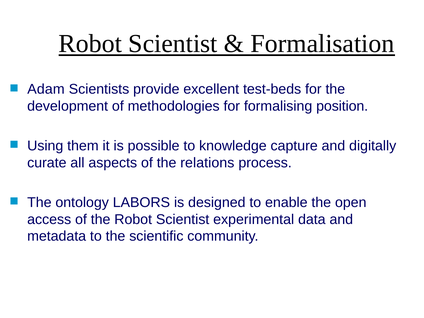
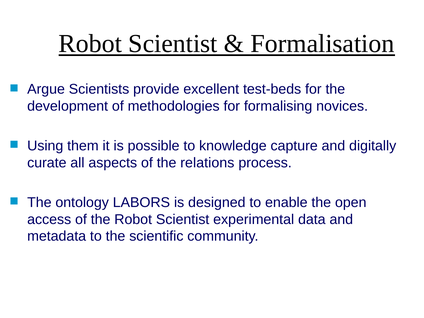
Adam: Adam -> Argue (46, 89)
position: position -> novices (342, 106)
